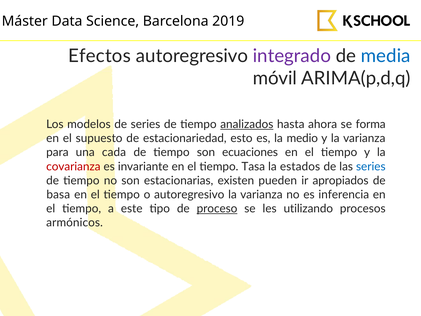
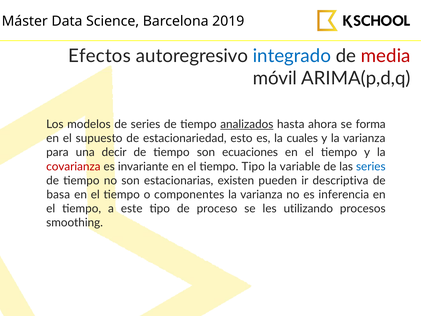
integrado colour: purple -> blue (292, 56)
media colour: blue -> red (386, 56)
medio: medio -> cuales (302, 138)
cada: cada -> decir (114, 152)
tiempo Tasa: Tasa -> Tipo (253, 166)
estados: estados -> variable (300, 166)
apropiados: apropiados -> descriptiva (340, 180)
o autoregresivo: autoregresivo -> componentes (189, 194)
proceso underline: present -> none (217, 208)
armónicos: armónicos -> smoothing (75, 223)
